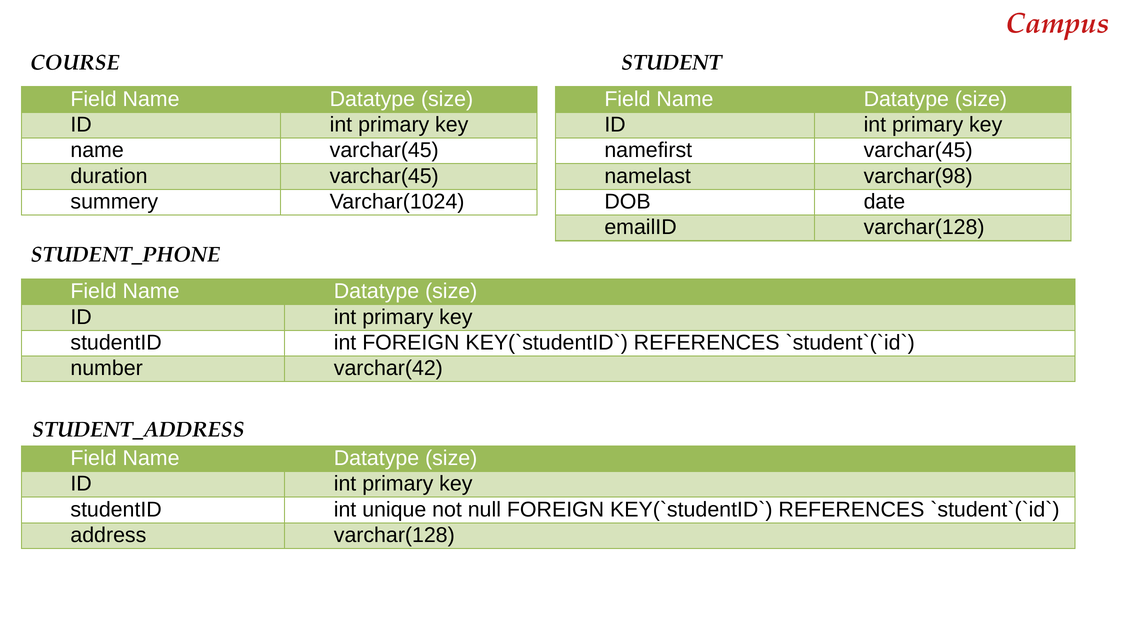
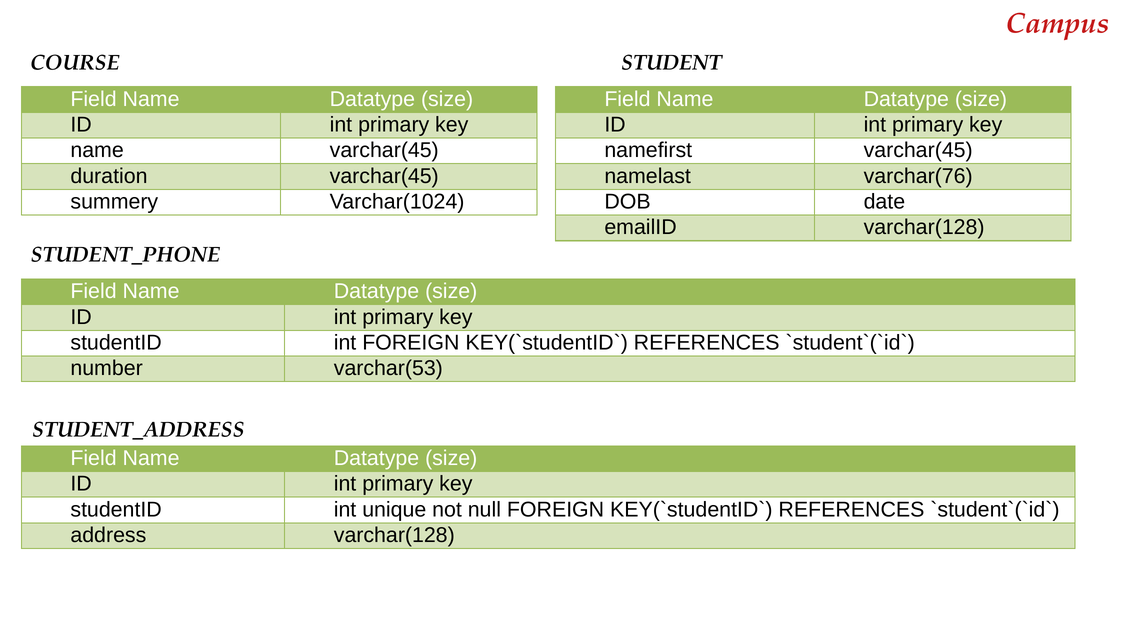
varchar(98: varchar(98 -> varchar(76 (918, 176)
varchar(42: varchar(42 -> varchar(53 (388, 368)
